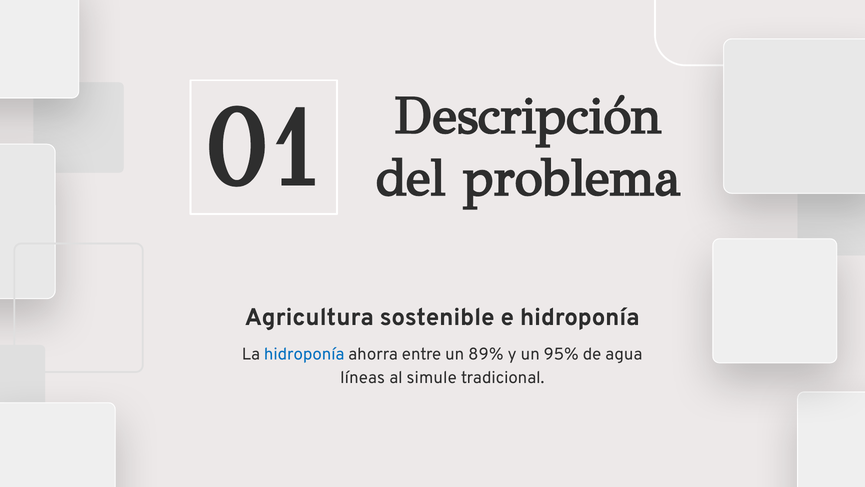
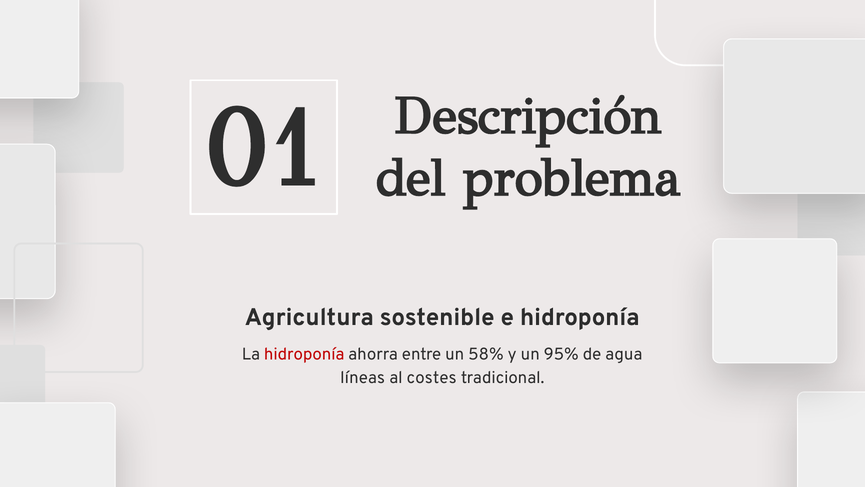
hidroponía colour: blue -> red (304, 354)
89%: 89% -> 58% (486, 354)
simule: simule -> costes (432, 377)
